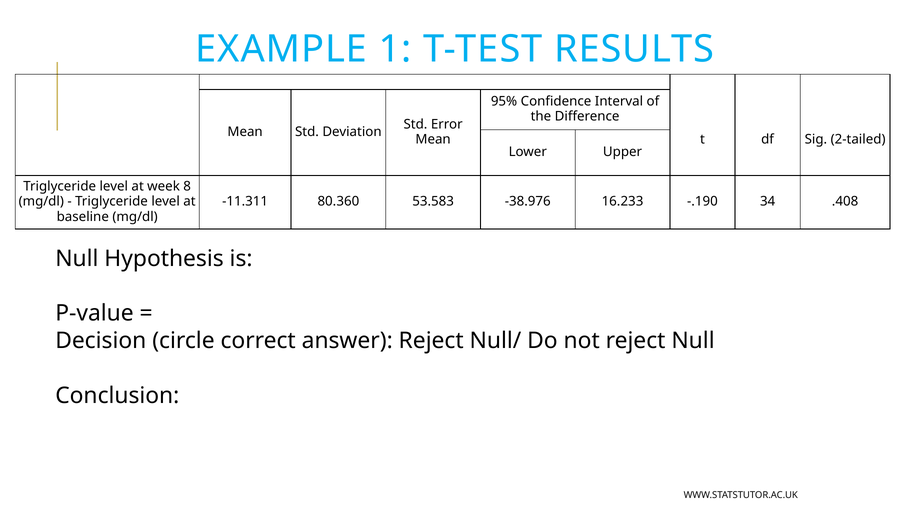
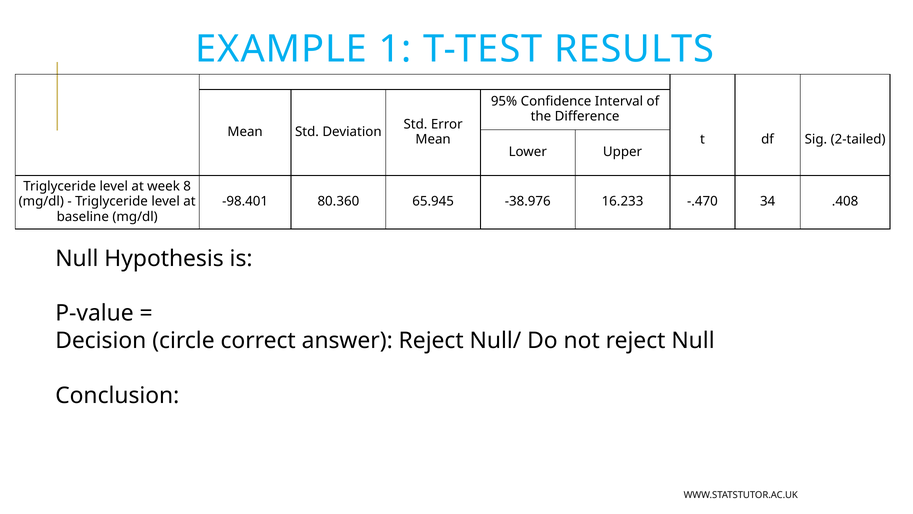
-11.311: -11.311 -> -98.401 (245, 201)
53.583: 53.583 -> 65.945 (433, 201)
-.190: -.190 -> -.470 (702, 201)
